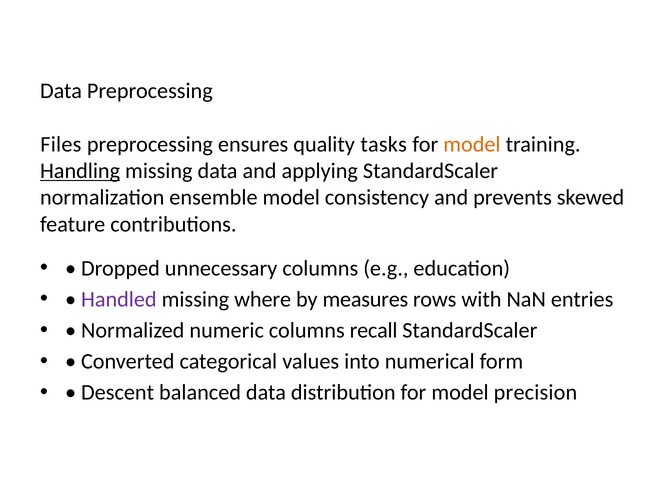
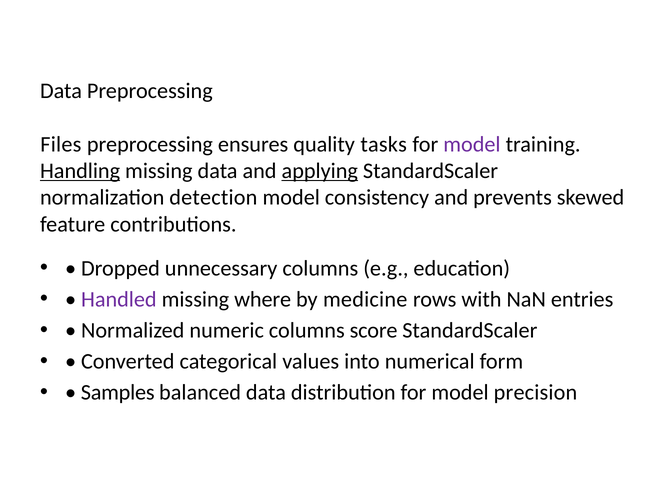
model colour: orange -> purple (472, 144)
applying underline: none -> present (320, 171)
ensemble: ensemble -> detection (213, 198)
measures: measures -> medicine (365, 299)
recall: recall -> score (374, 331)
Descent: Descent -> Samples (118, 393)
